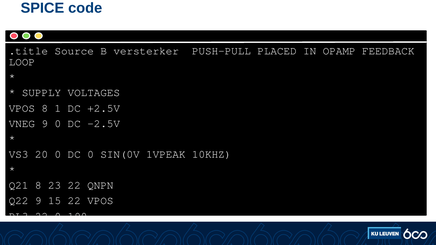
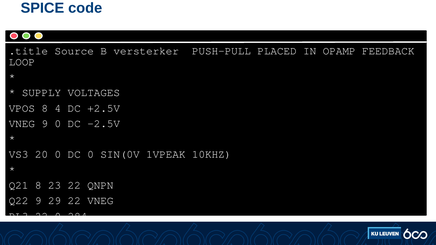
1: 1 -> 4 (58, 108)
15: 15 -> 29 (55, 201)
22 VPOS: VPOS -> VNEG (100, 201)
190: 190 -> 284 (77, 216)
